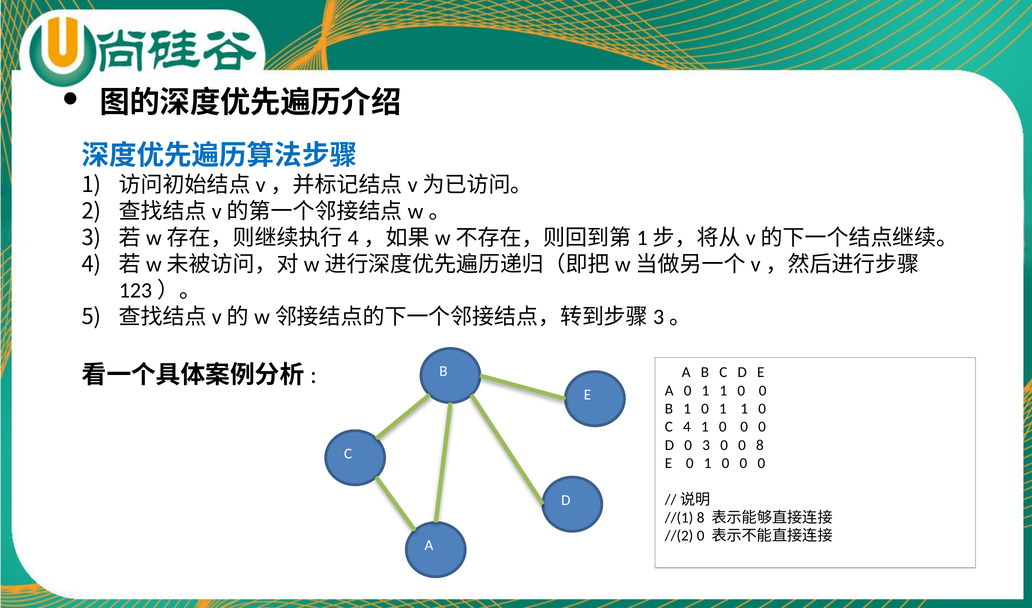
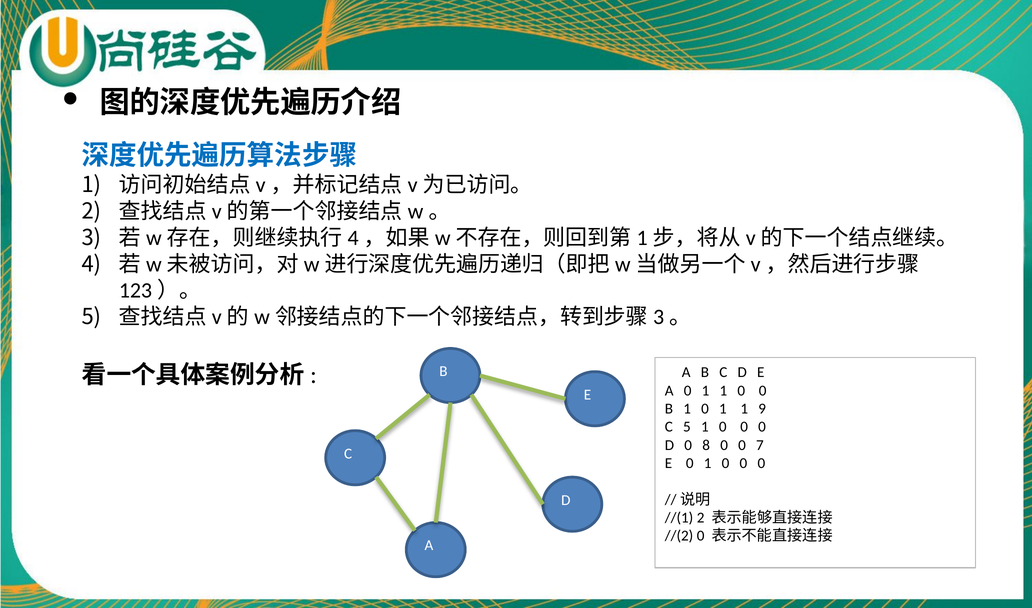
0: 0 -> 9 (762, 408)
C 4: 4 -> 5 (687, 427)
0 3: 3 -> 8 (706, 445)
0 8: 8 -> 7 (760, 445)
//(1 8: 8 -> 2 (701, 517)
